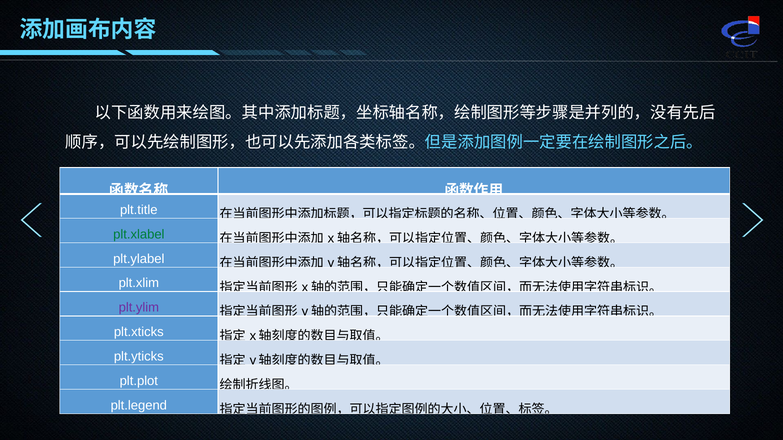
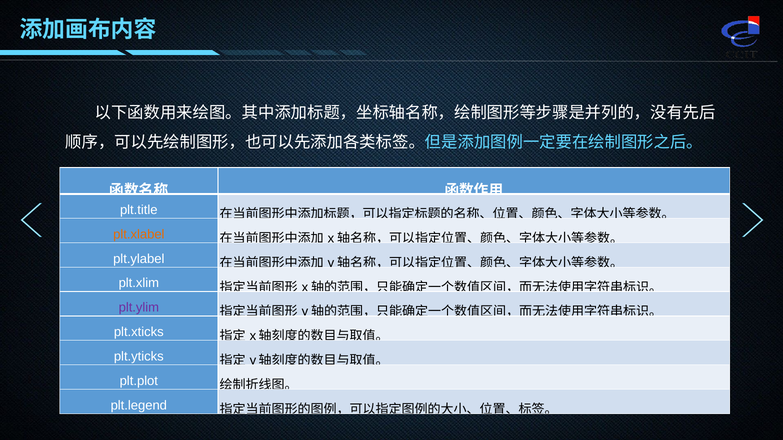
plt.xlabel colour: green -> orange (139, 235)
